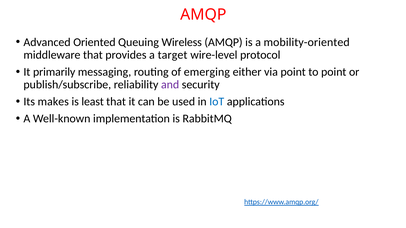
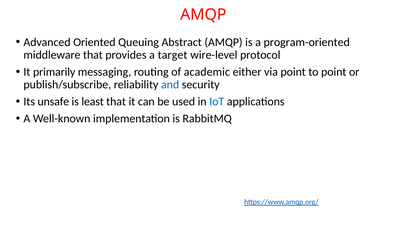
Wireless: Wireless -> Abstract (182, 42)
mobility-oriented: mobility-oriented -> program-oriented (307, 42)
emerging: emerging -> academic (207, 72)
and colour: purple -> blue (170, 85)
makes: makes -> unsafe (53, 102)
